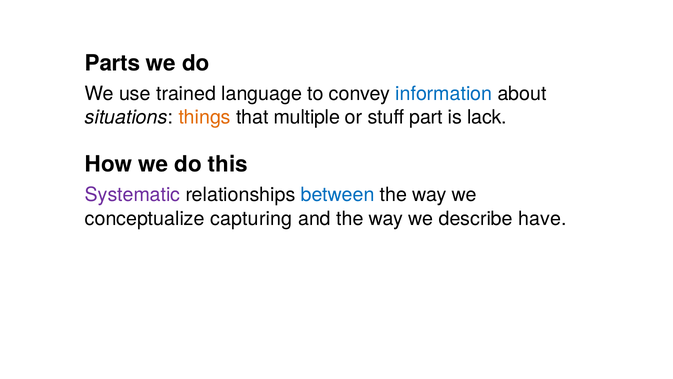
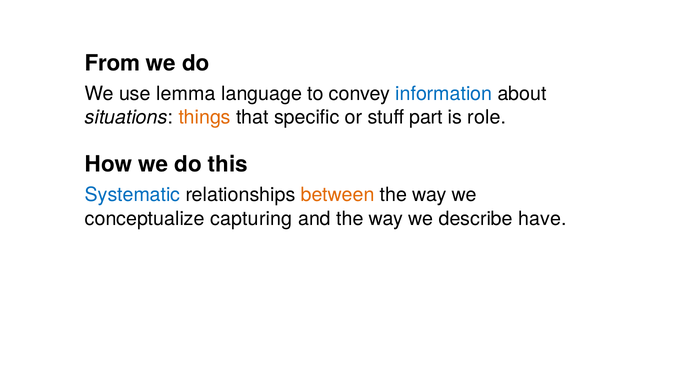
Parts: Parts -> From (112, 63)
trained: trained -> lemma (186, 94)
multiple: multiple -> specific (307, 117)
lack: lack -> role (487, 117)
Systematic colour: purple -> blue (133, 195)
between colour: blue -> orange (338, 195)
